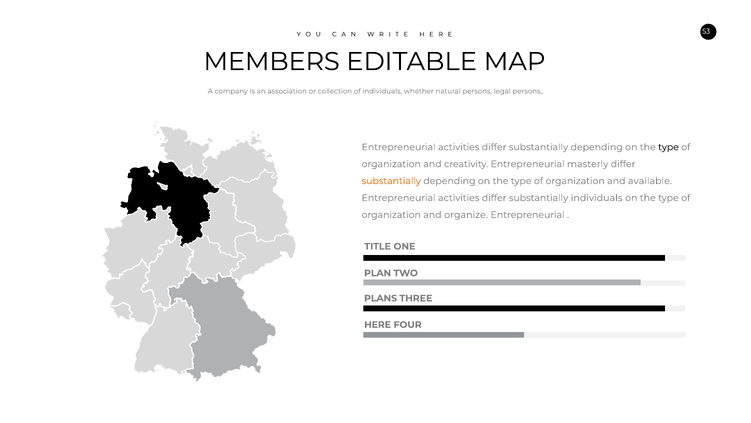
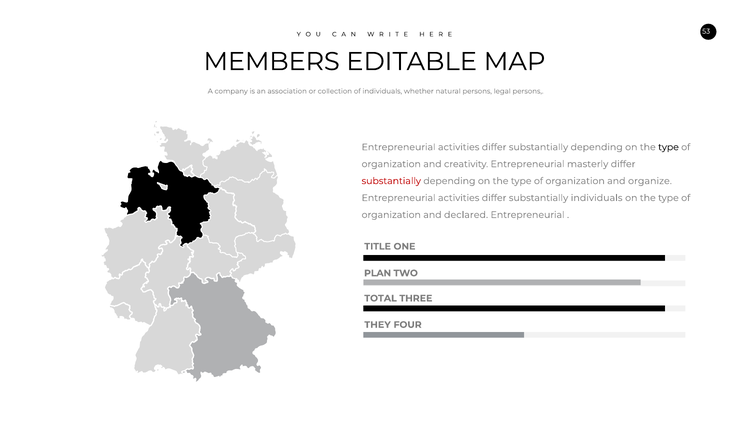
substantially colour: orange -> red (391, 181)
available: available -> organize (650, 181)
organize: organize -> declared (466, 215)
PLANS: PLANS -> TOTAL (381, 298)
HERE: HERE -> THEY (378, 324)
